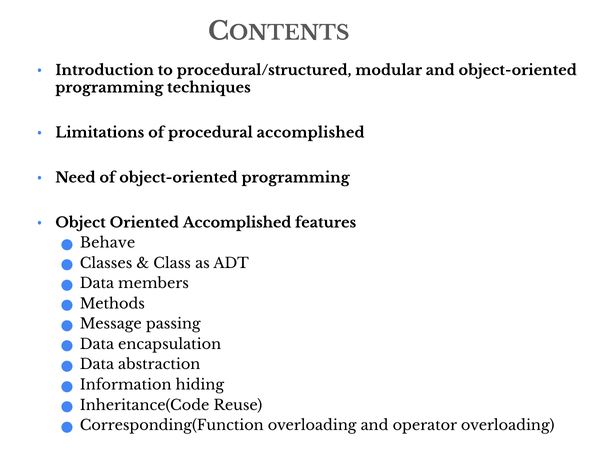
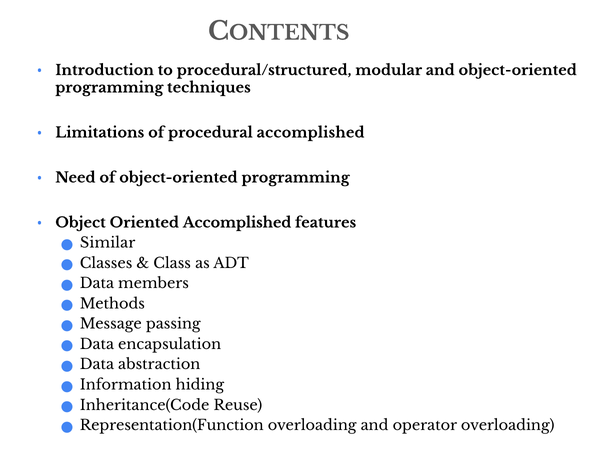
Behave: Behave -> Similar (108, 243)
Corresponding(Function: Corresponding(Function -> Representation(Function (172, 426)
